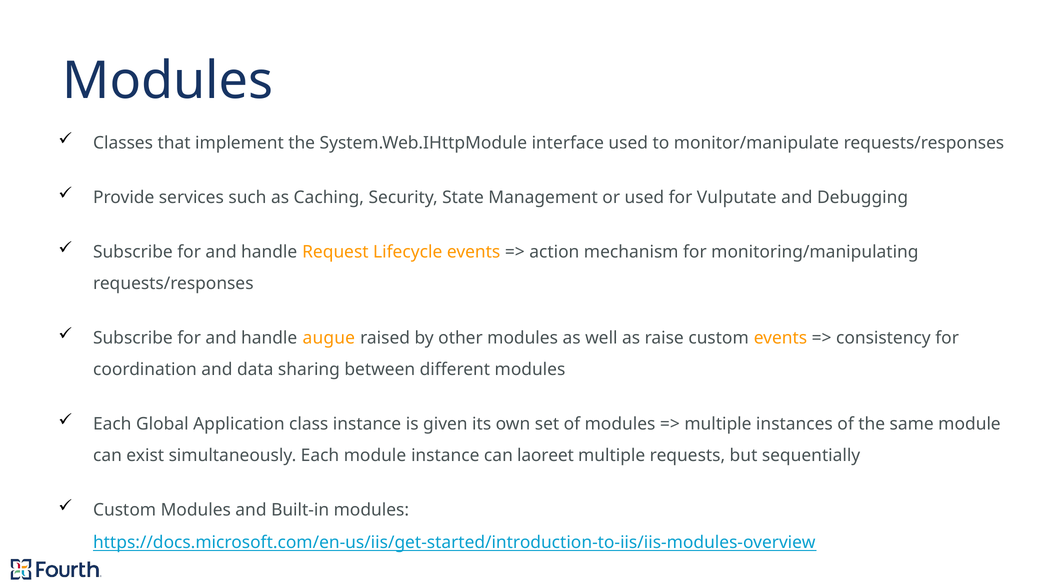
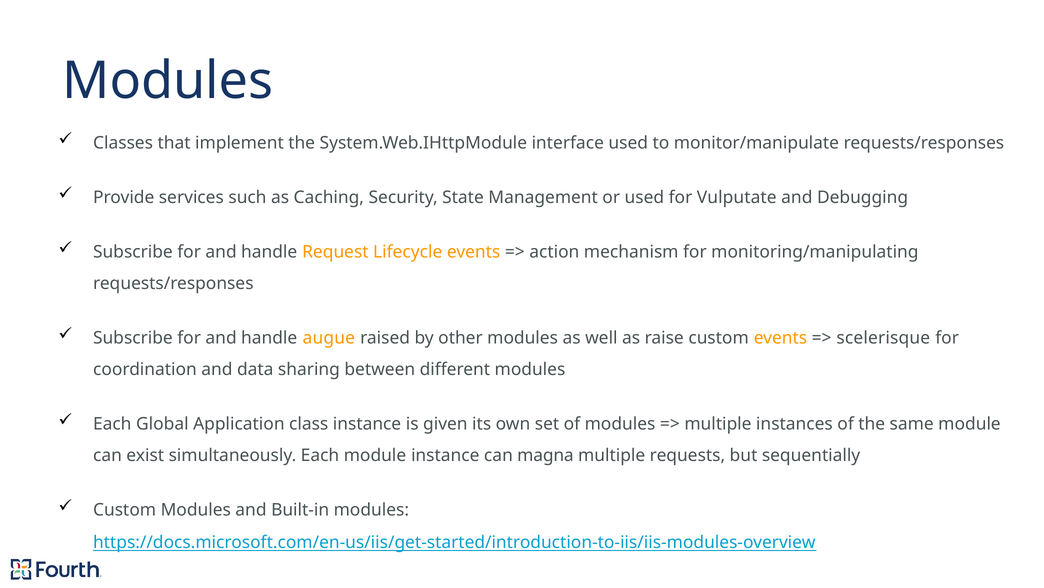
consistency: consistency -> scelerisque (883, 338)
laoreet: laoreet -> magna (545, 455)
